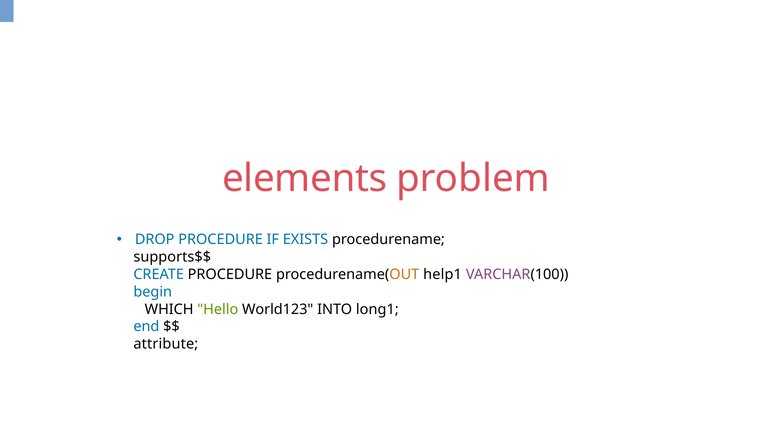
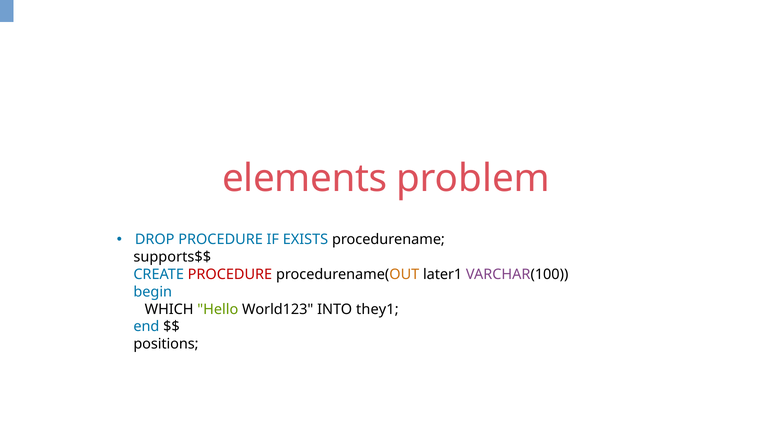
PROCEDURE colour: black -> red (230, 274)
help1: help1 -> later1 (443, 274)
long1: long1 -> they1 (377, 309)
attribute: attribute -> positions (166, 344)
